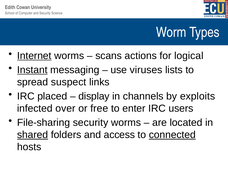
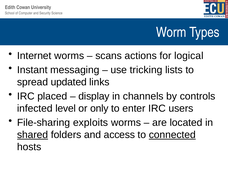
Internet underline: present -> none (34, 56)
Instant underline: present -> none (32, 70)
viruses: viruses -> tricking (146, 70)
suspect: suspect -> updated (69, 82)
exploits: exploits -> controls (198, 96)
over: over -> level (66, 108)
free: free -> only (99, 108)
File-sharing security: security -> exploits (91, 123)
